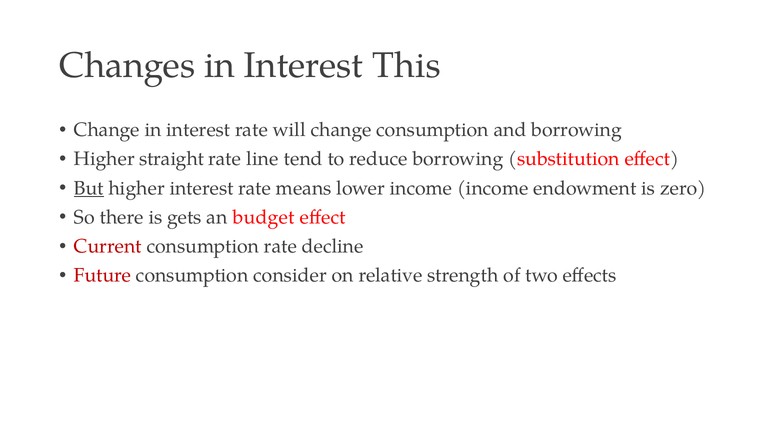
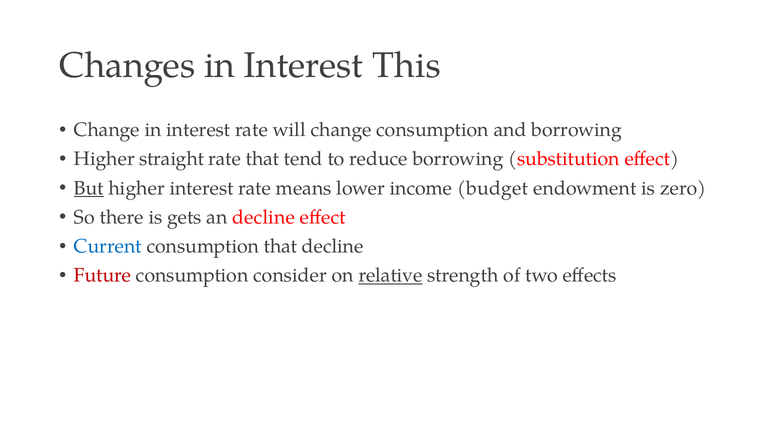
rate line: line -> that (263, 159)
income income: income -> budget (493, 188)
an budget: budget -> decline (264, 217)
Current colour: red -> blue (108, 246)
consumption rate: rate -> that (281, 246)
relative underline: none -> present (391, 275)
